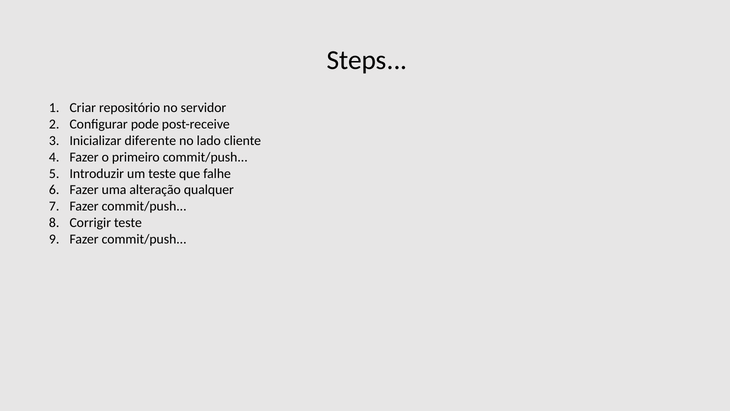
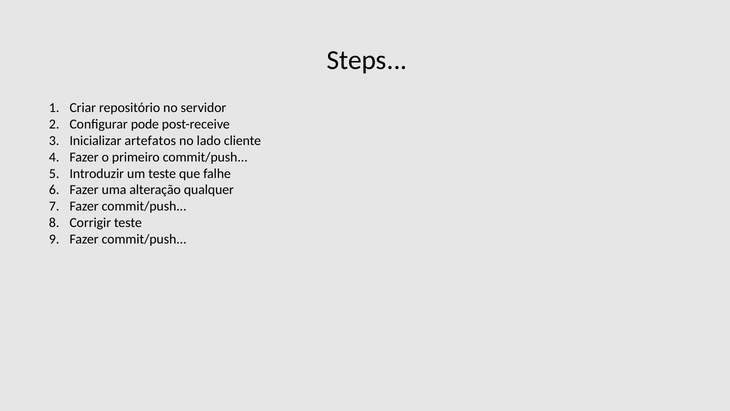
diferente: diferente -> artefatos (150, 141)
